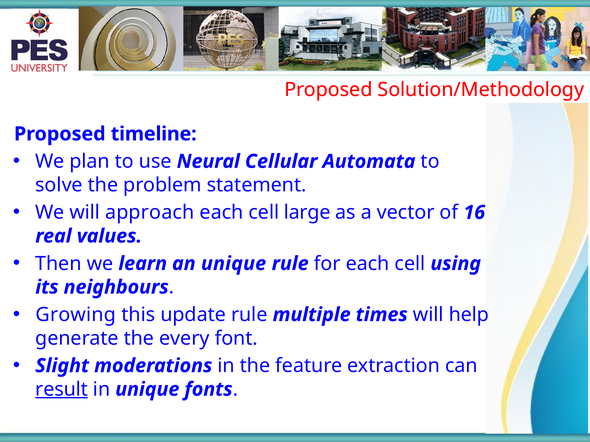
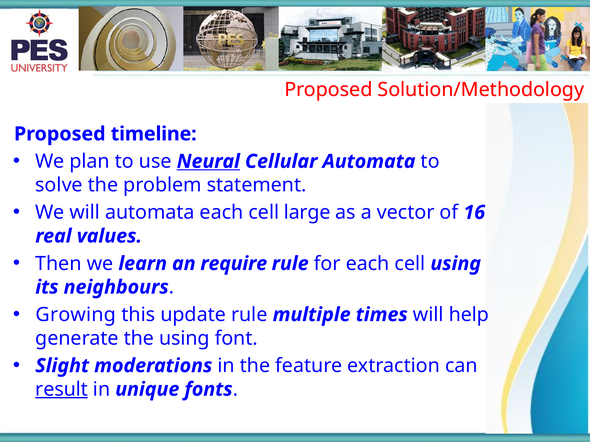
Neural underline: none -> present (208, 162)
will approach: approach -> automata (150, 213)
an unique: unique -> require (234, 264)
the every: every -> using (184, 339)
